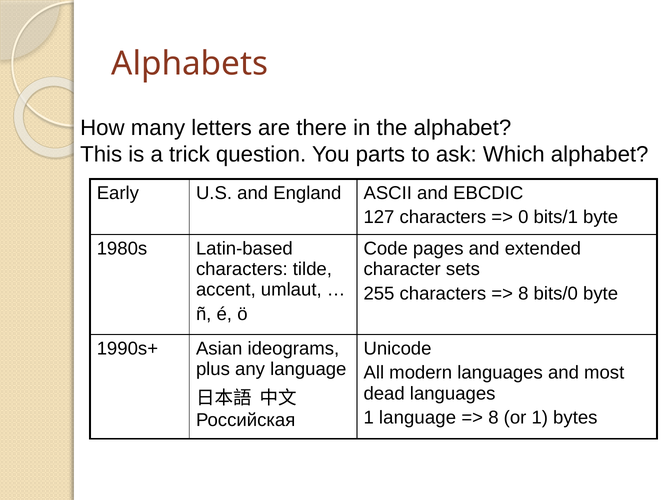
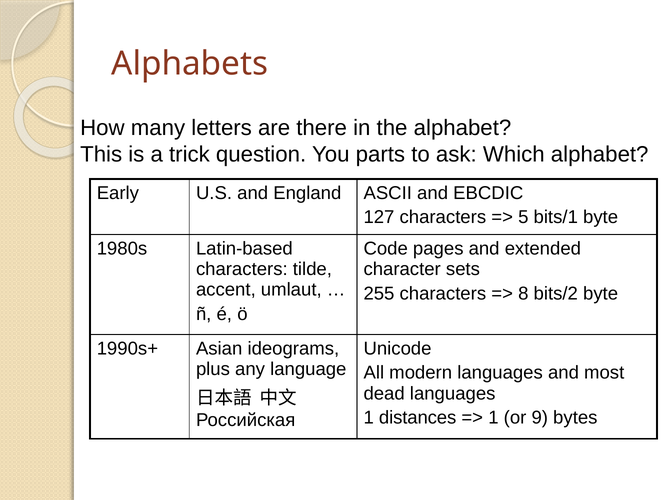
0: 0 -> 5 (523, 217)
bits/0: bits/0 -> bits/2 (556, 294)
1 language: language -> distances (418, 418)
8: 8 -> 1 (493, 418)
or 1: 1 -> 9 (540, 418)
